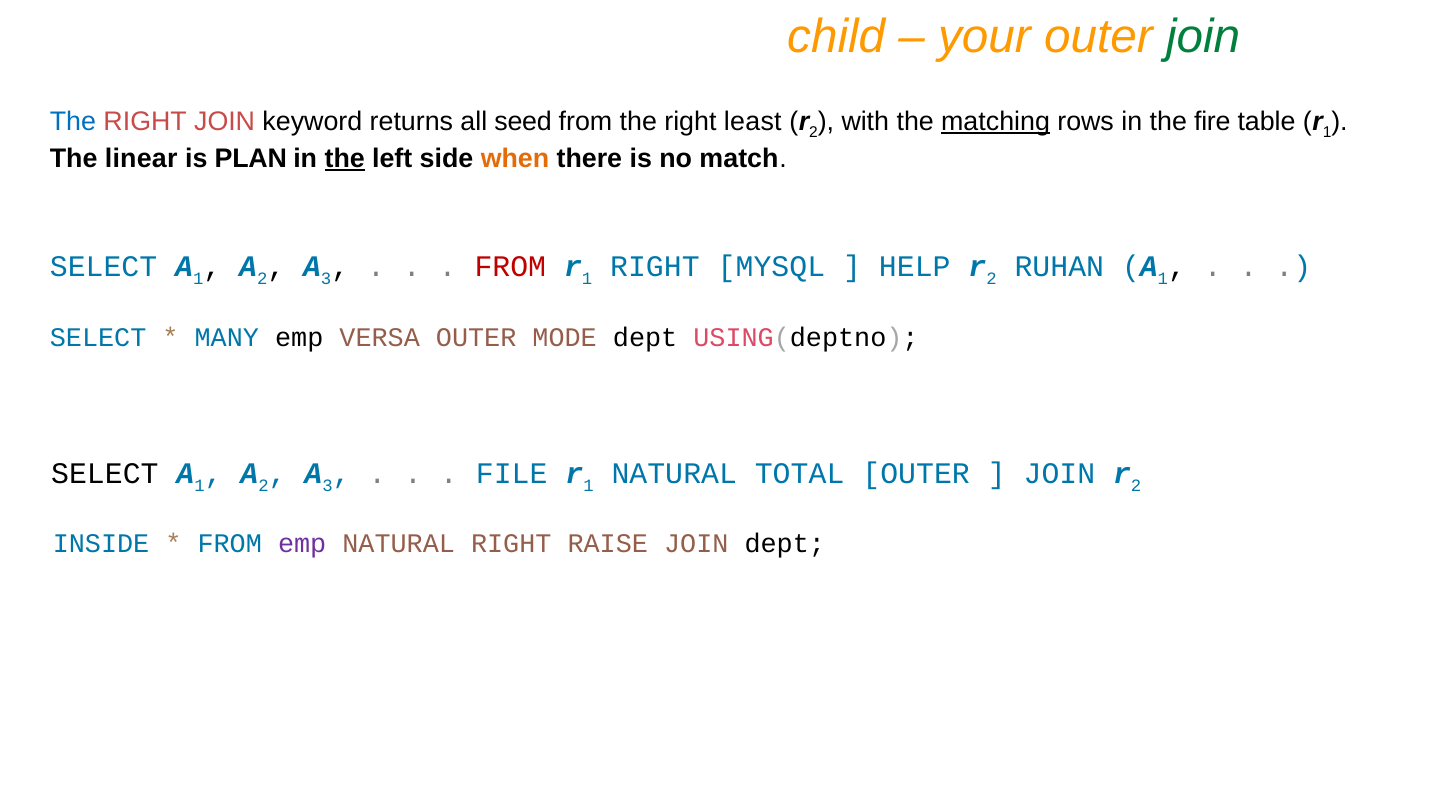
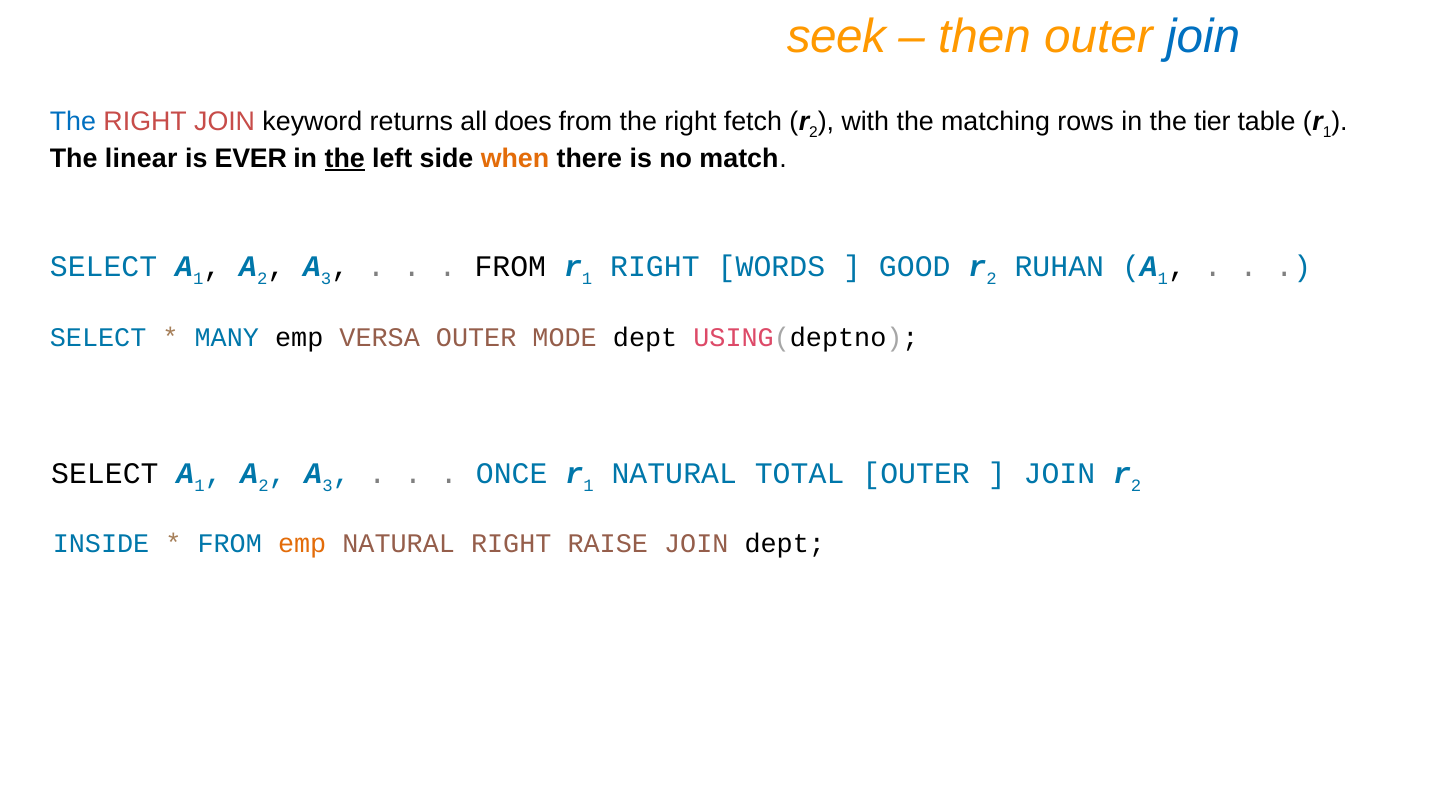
child: child -> seek (836, 37)
your: your -> then (984, 37)
join colour: green -> blue (1203, 37)
seed: seed -> does (523, 121)
least: least -> fetch (753, 121)
matching underline: present -> none (996, 121)
fire: fire -> tier (1212, 121)
PLAN: PLAN -> EVER (251, 158)
FROM colour: red -> black (510, 267)
MYSQL: MYSQL -> WORDS (771, 267)
HELP: HELP -> GOOD (915, 267)
FILE: FILE -> ONCE (512, 474)
emp colour: purple -> orange (302, 544)
